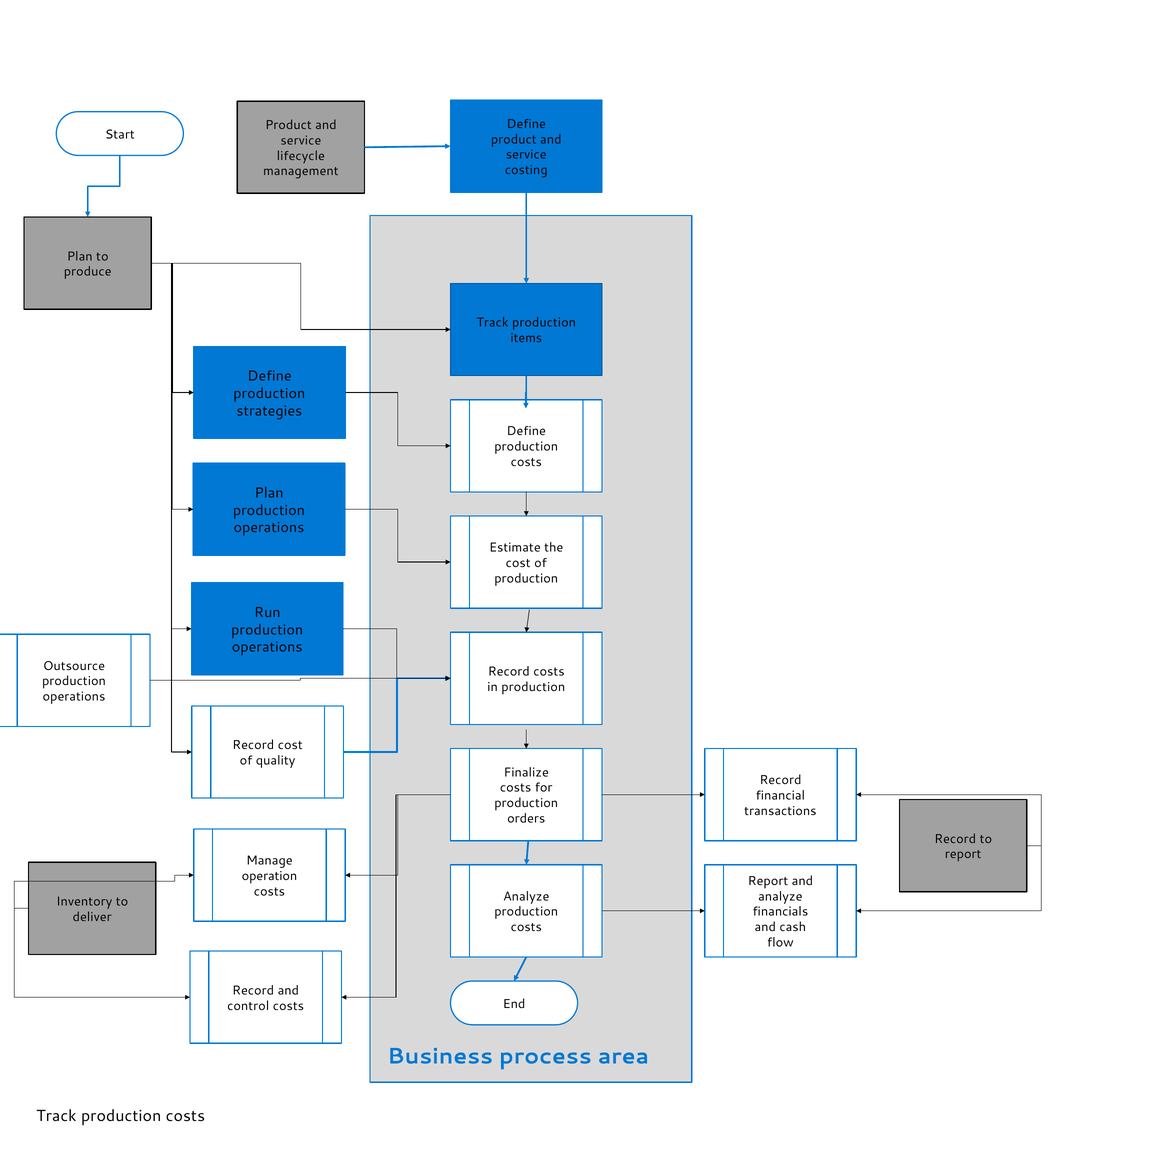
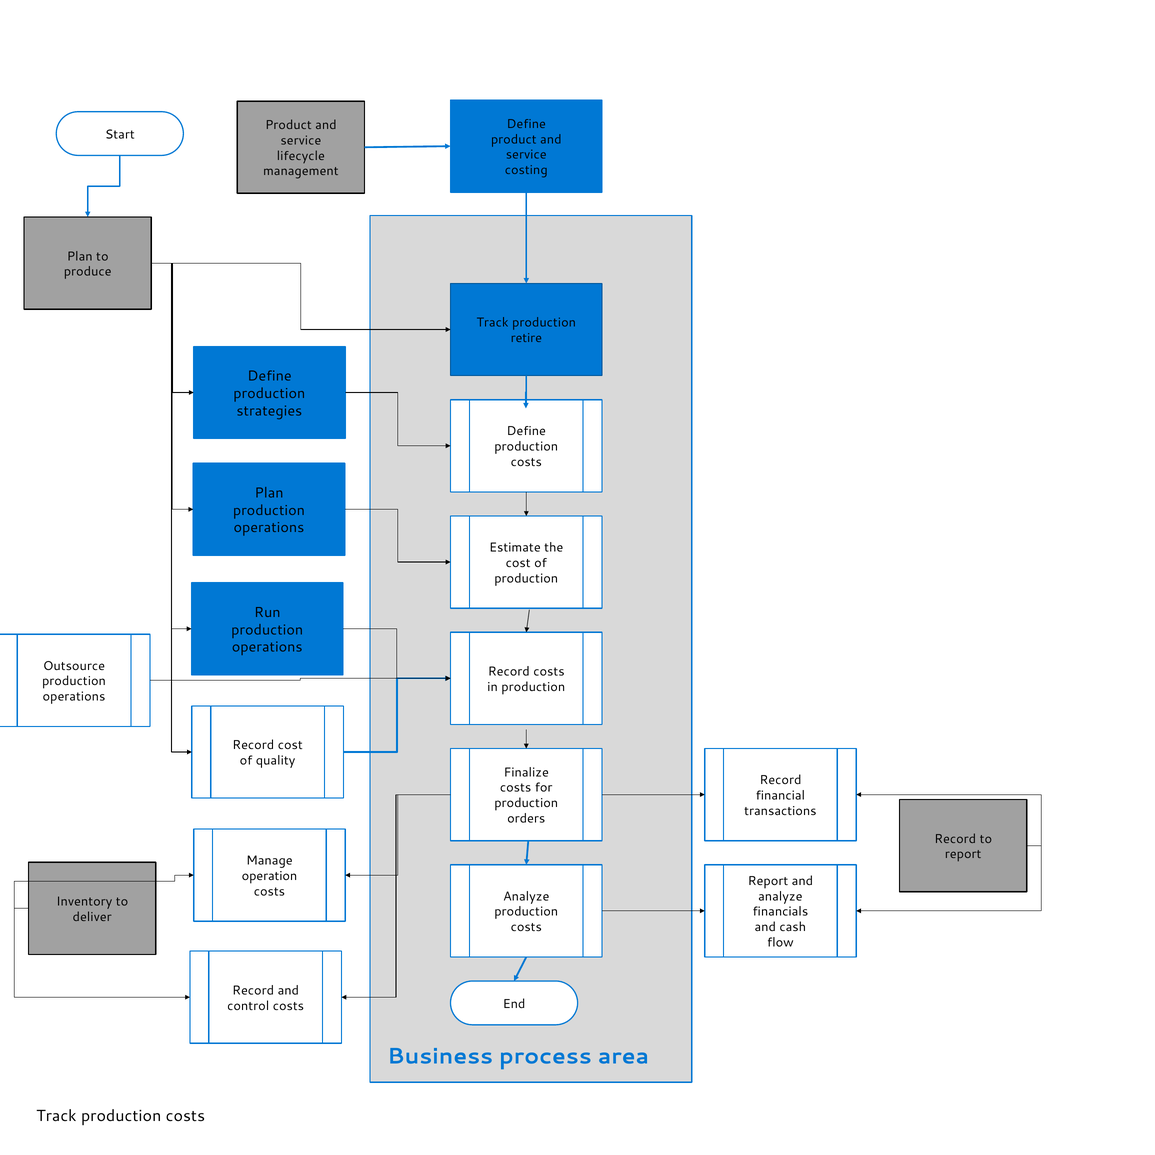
items: items -> retire (526, 338)
